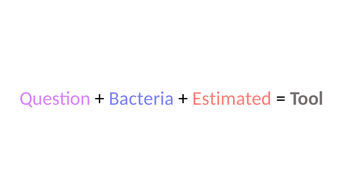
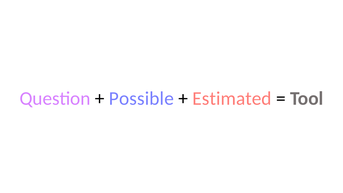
Bacteria: Bacteria -> Possible (141, 99)
